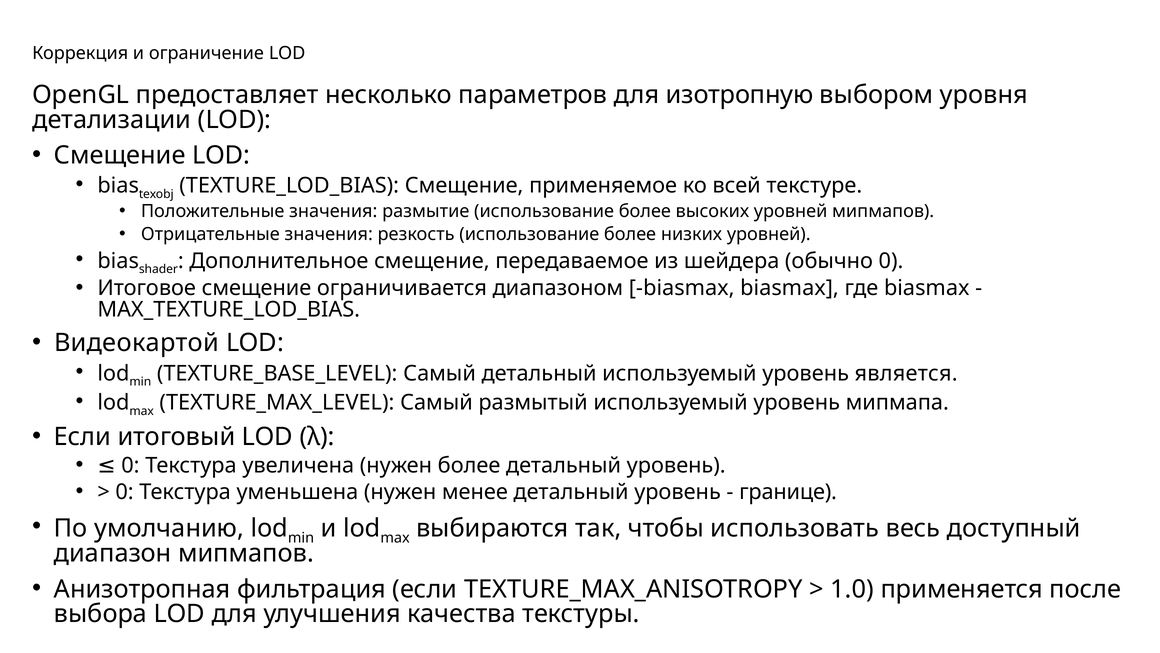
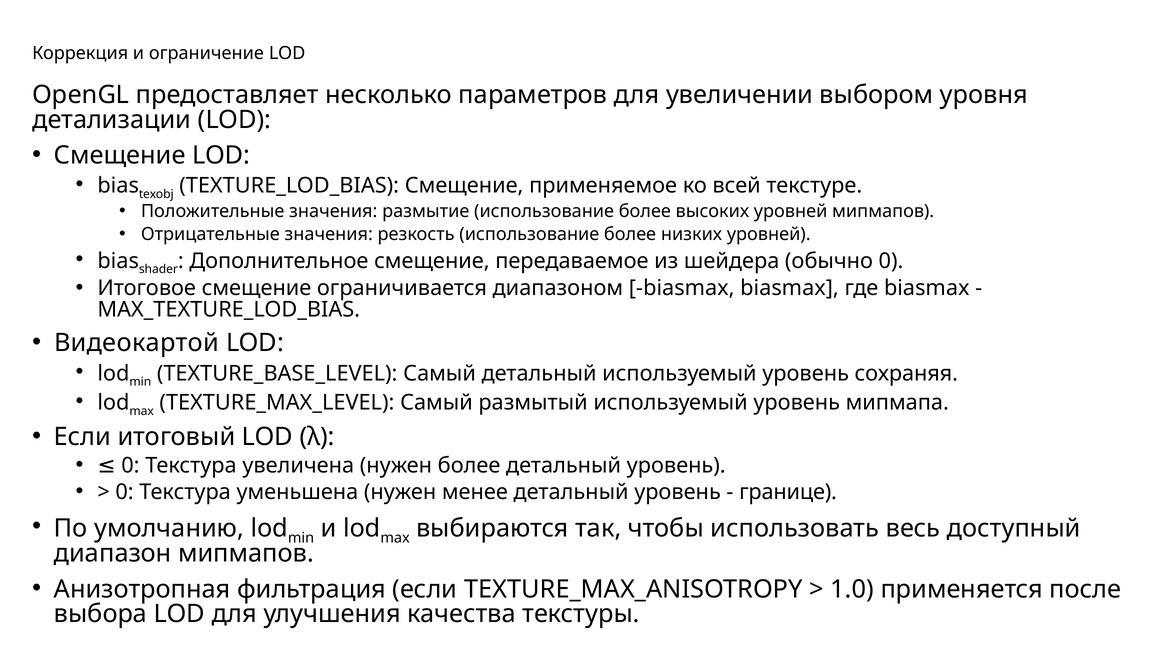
изотропную: изотропную -> увеличении (740, 95)
является: является -> сохраняя (906, 373)
